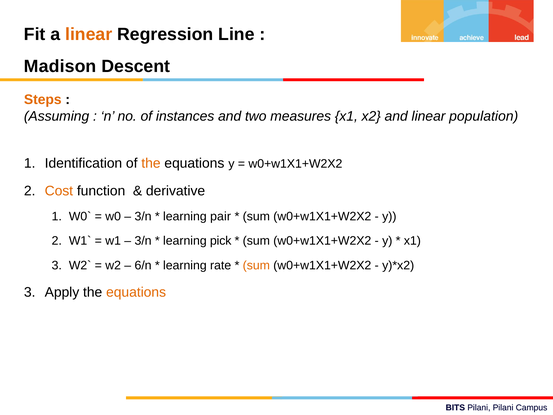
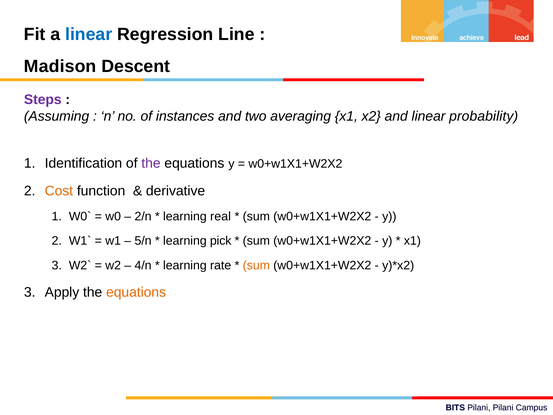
linear colour: orange -> blue (89, 34)
Steps colour: orange -> purple (43, 100)
measures: measures -> averaging (301, 116)
population: population -> probability (484, 116)
the colour: orange -> purple (151, 163)
3/n: 3/n -> 2/n (143, 216)
pair: pair -> real (221, 216)
3/n: 3/n -> 5/n (143, 241)
6/n: 6/n -> 4/n (143, 265)
